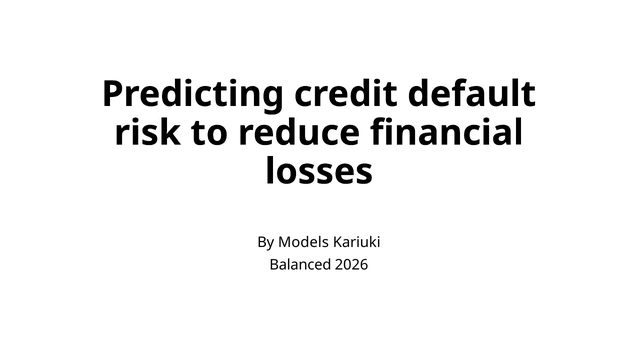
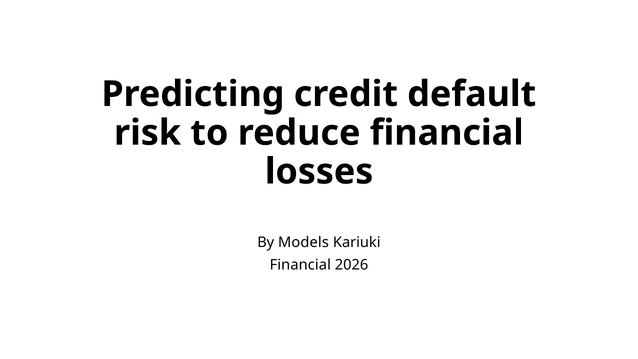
Balanced: Balanced -> Financial (300, 265)
